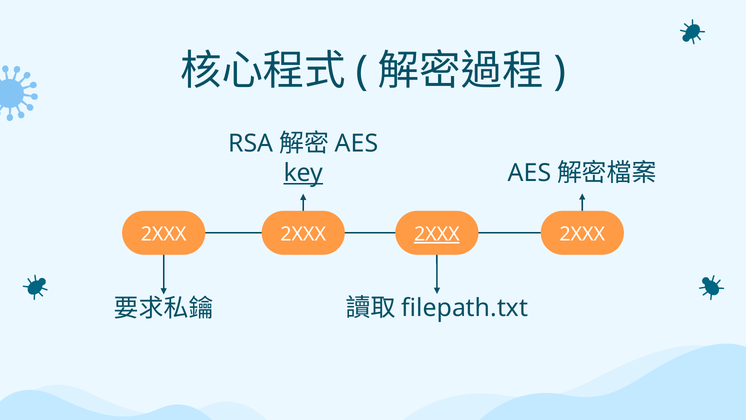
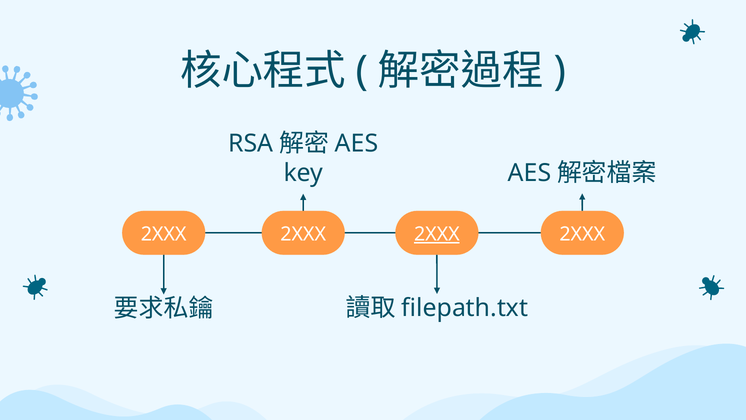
key underline: present -> none (303, 173)
